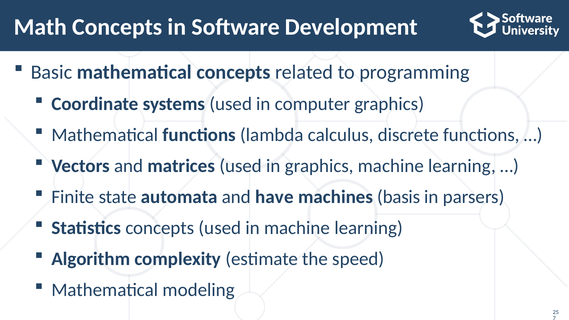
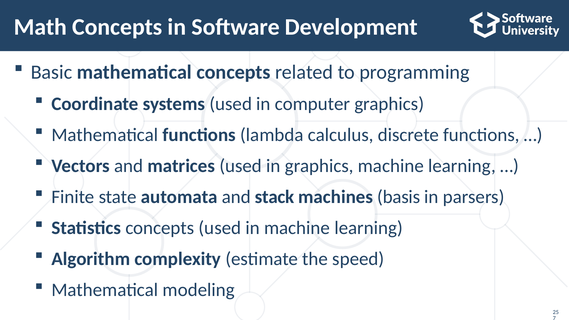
have: have -> stack (275, 197)
